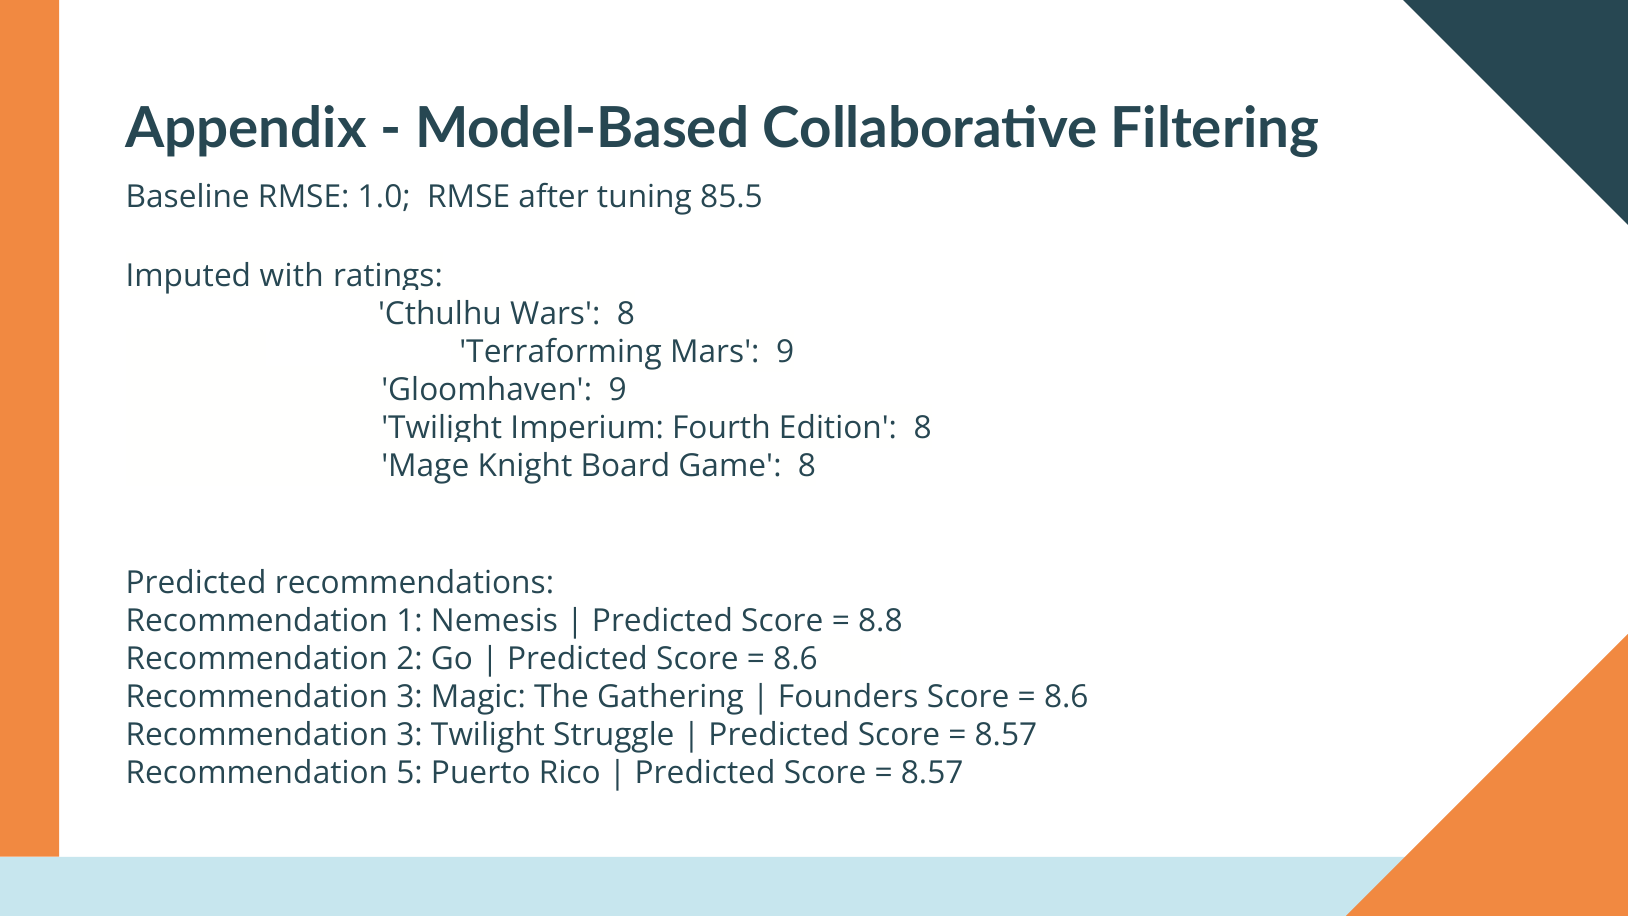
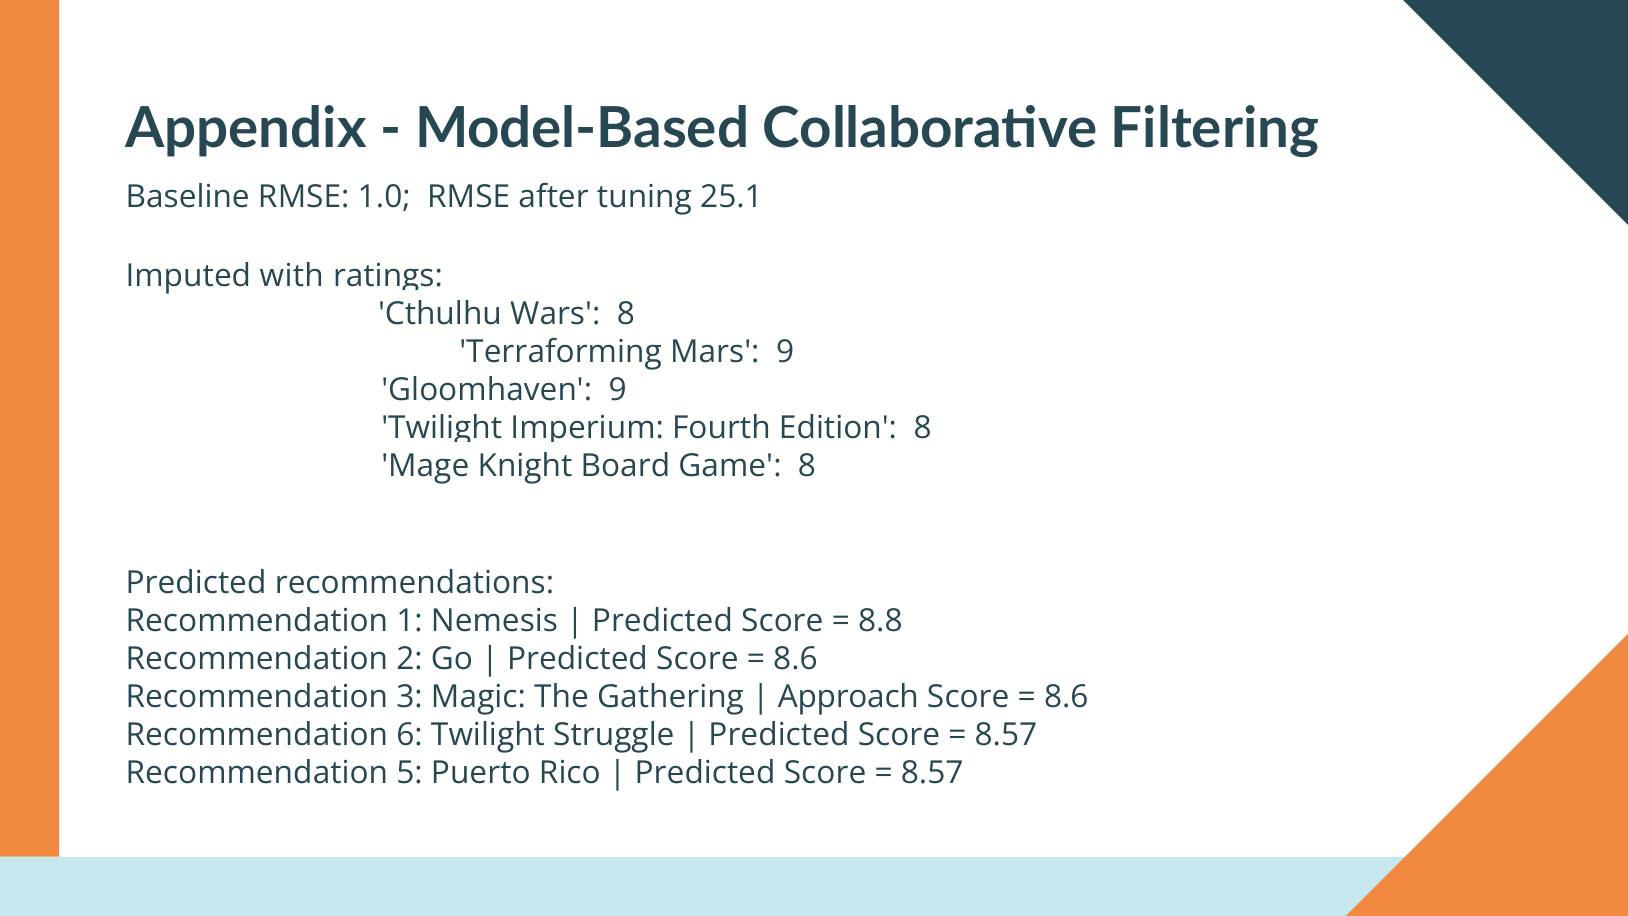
85.5: 85.5 -> 25.1 (731, 197)
Founders: Founders -> Approach (848, 697)
3: 3 -> 6 (409, 735)
